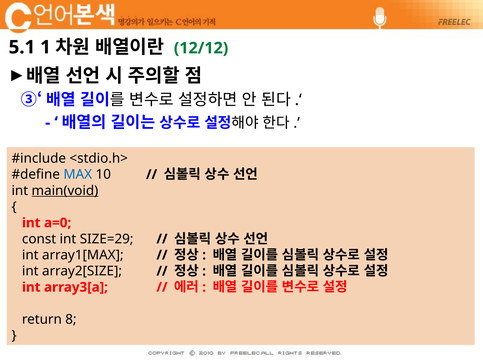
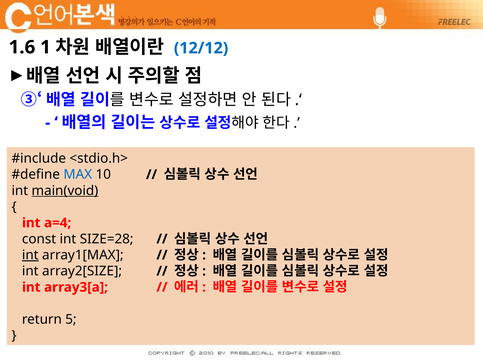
5.1: 5.1 -> 1.6 (22, 47)
12/12 colour: green -> blue (201, 48)
a=0: a=0 -> a=4 (58, 223)
SIZE=29: SIZE=29 -> SIZE=28 (107, 239)
int underline: none -> present (30, 255)
8: 8 -> 5 (71, 320)
